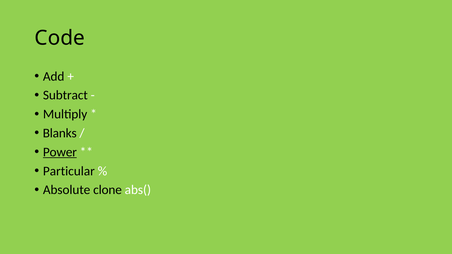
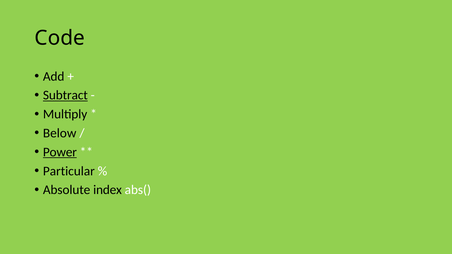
Subtract underline: none -> present (65, 95)
Blanks: Blanks -> Below (60, 133)
clone: clone -> index (108, 190)
